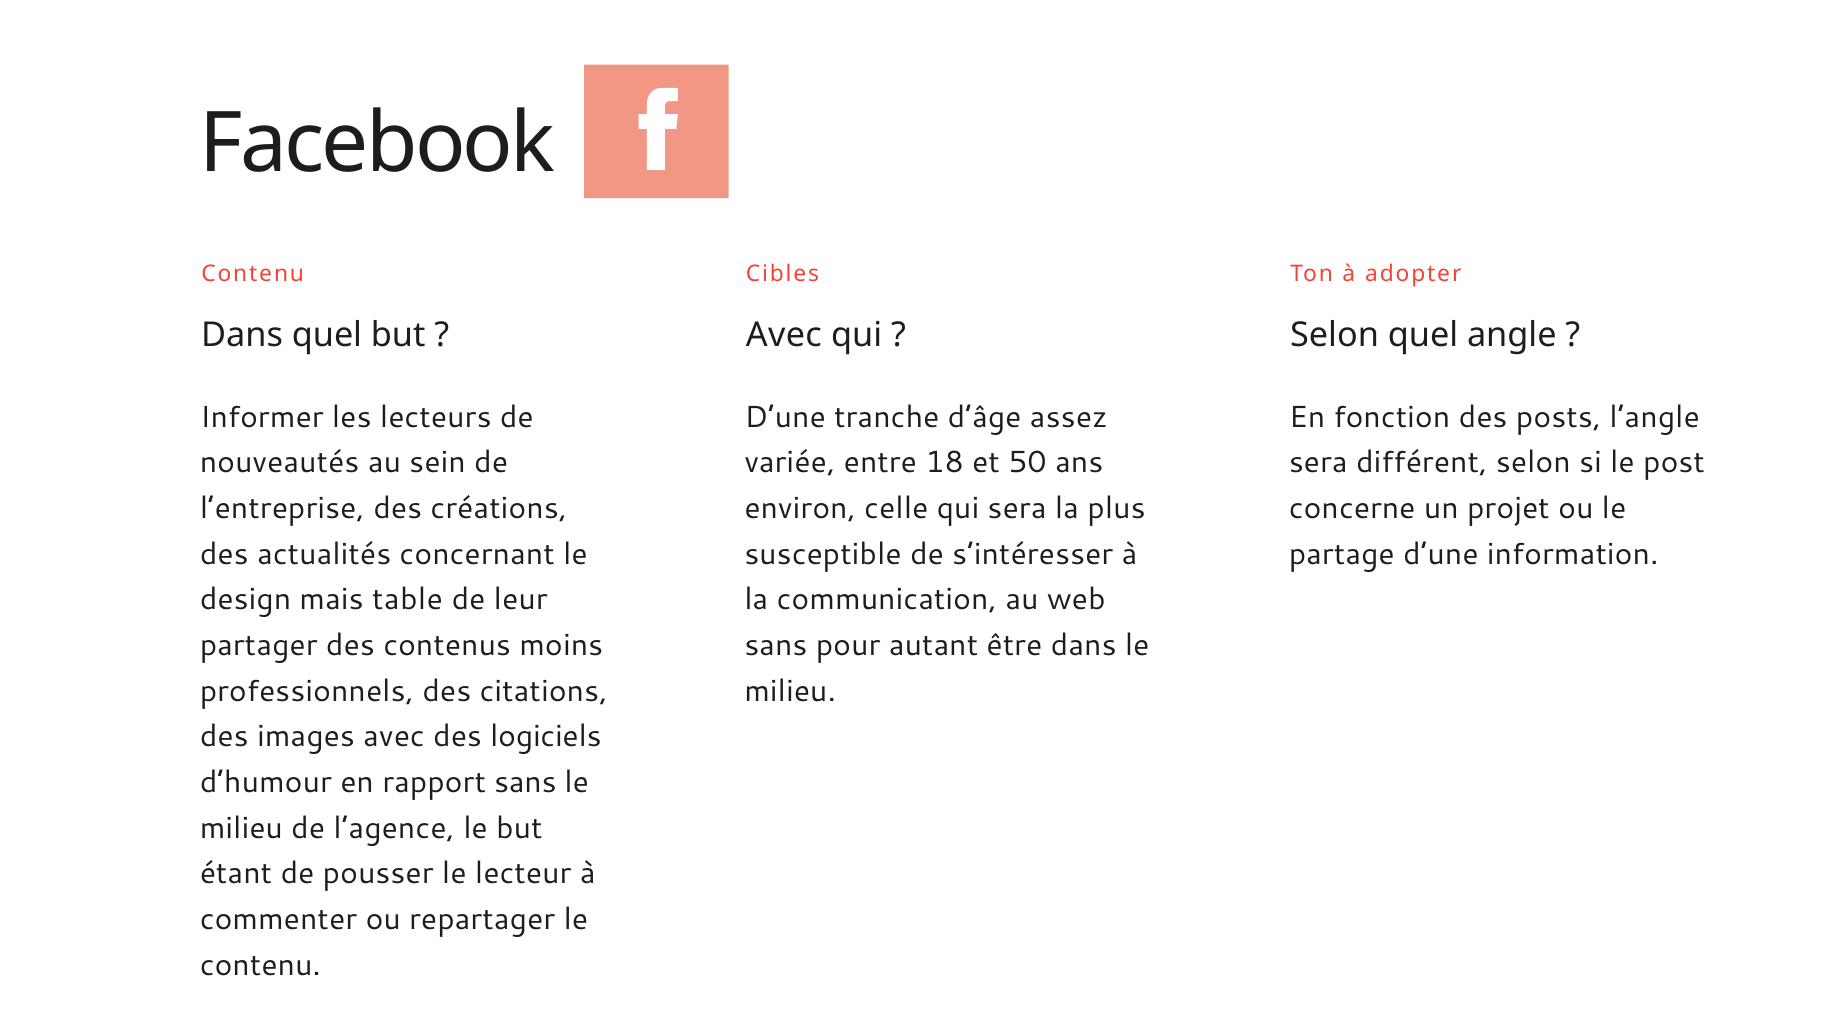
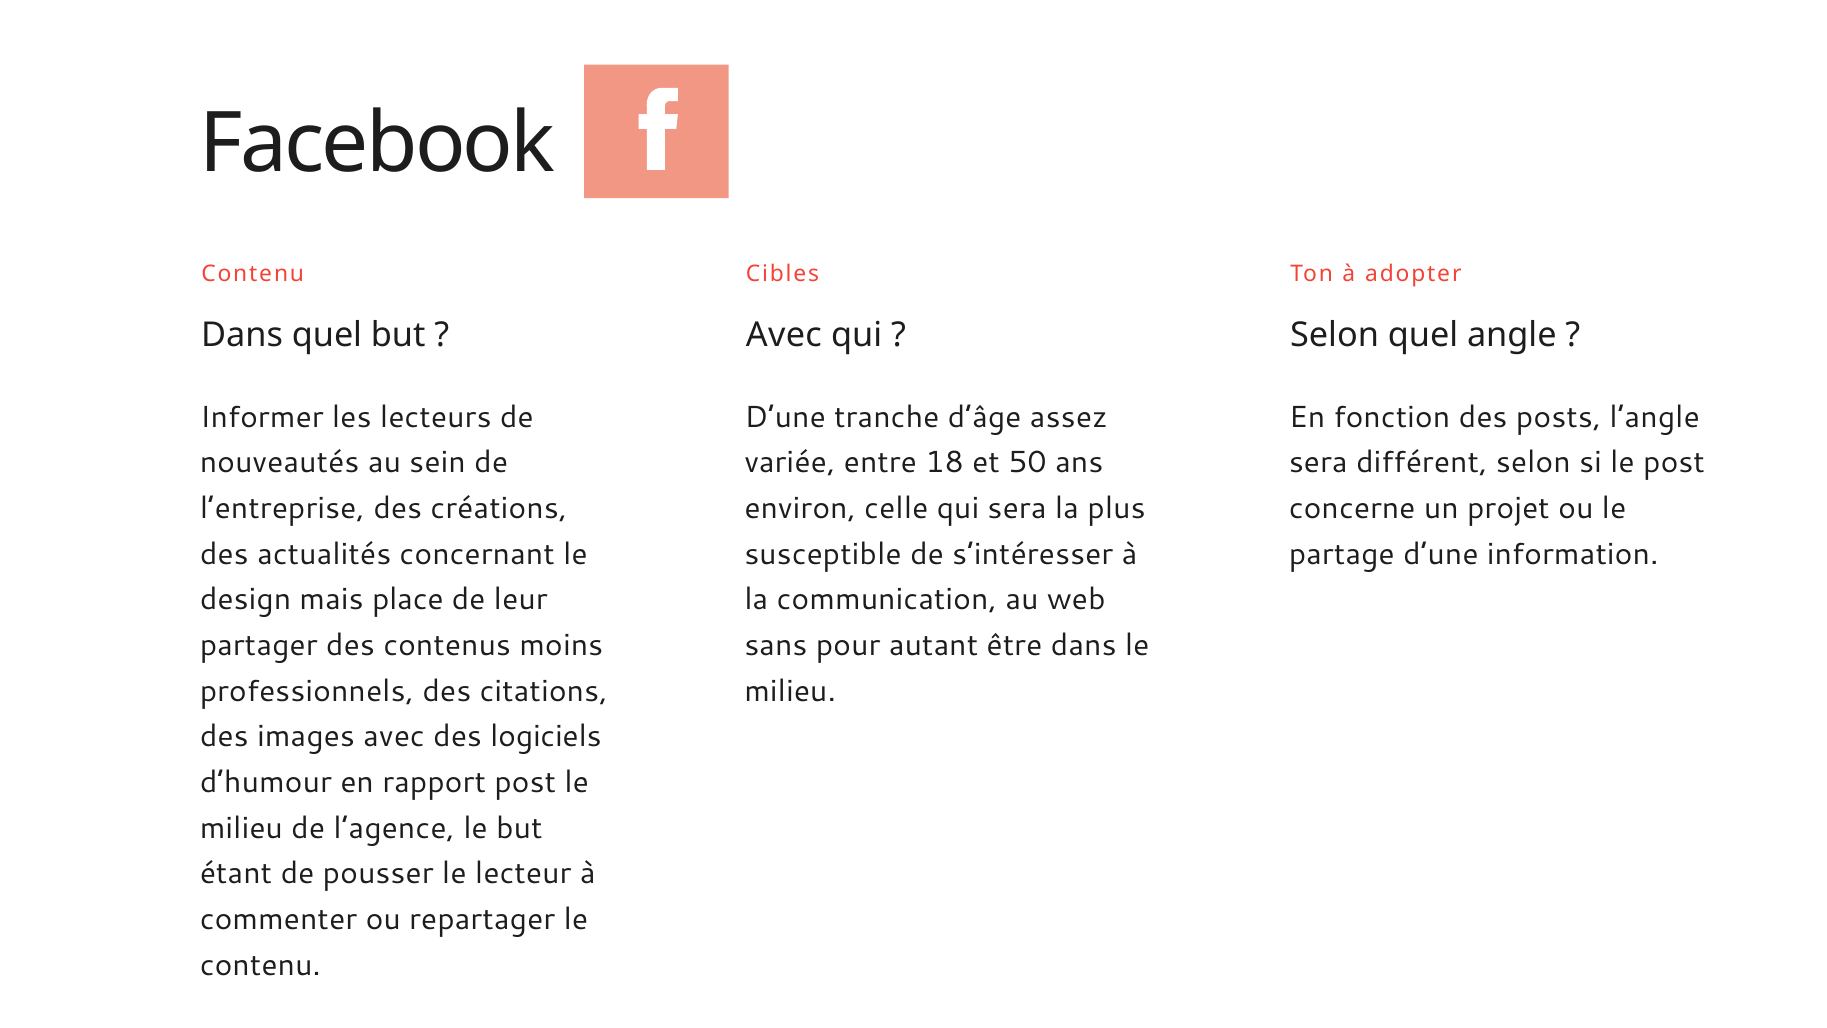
table: table -> place (408, 600)
rapport sans: sans -> post (525, 782)
